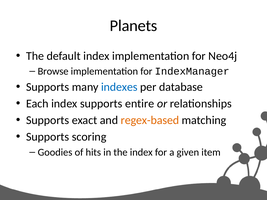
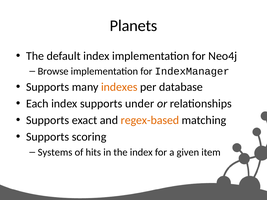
indexes colour: blue -> orange (119, 87)
entire: entire -> under (140, 104)
Goodies: Goodies -> Systems (55, 152)
